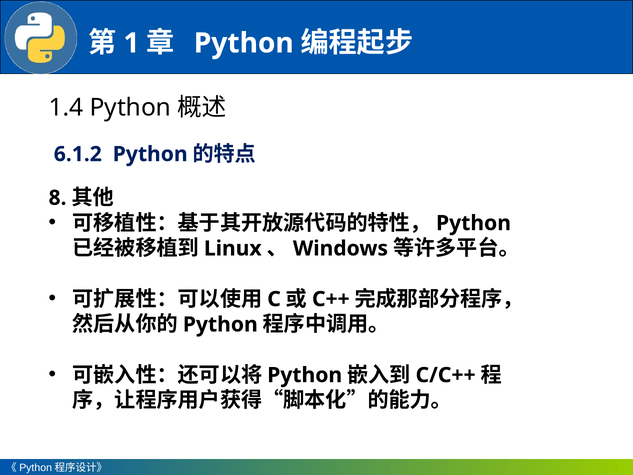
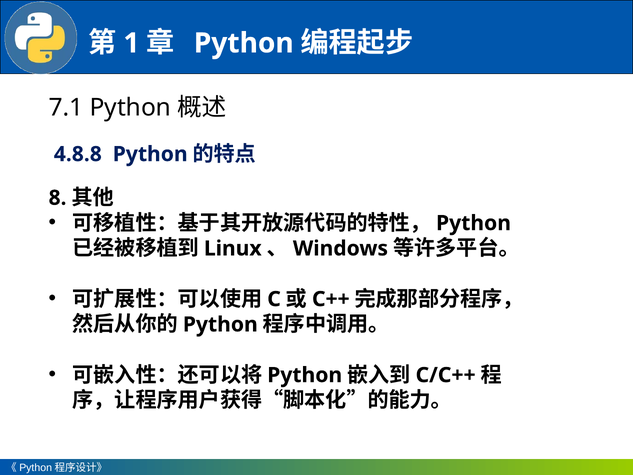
1.4: 1.4 -> 7.1 (66, 107)
6.1.2: 6.1.2 -> 4.8.8 (78, 154)
